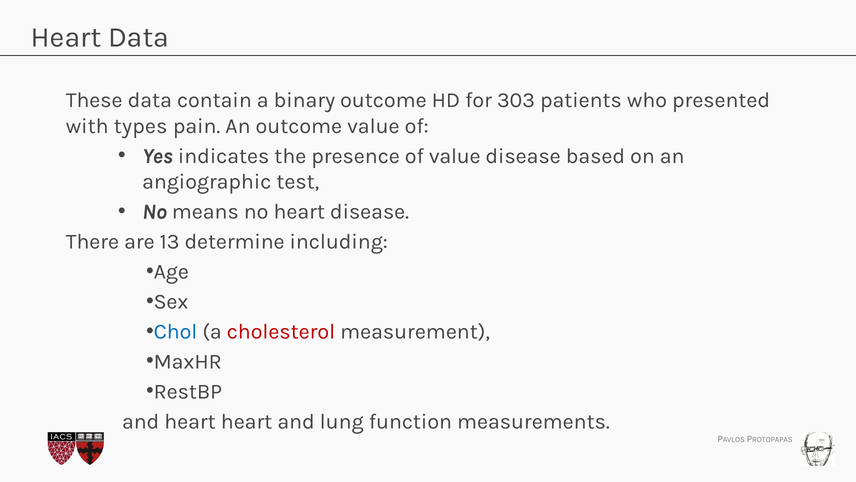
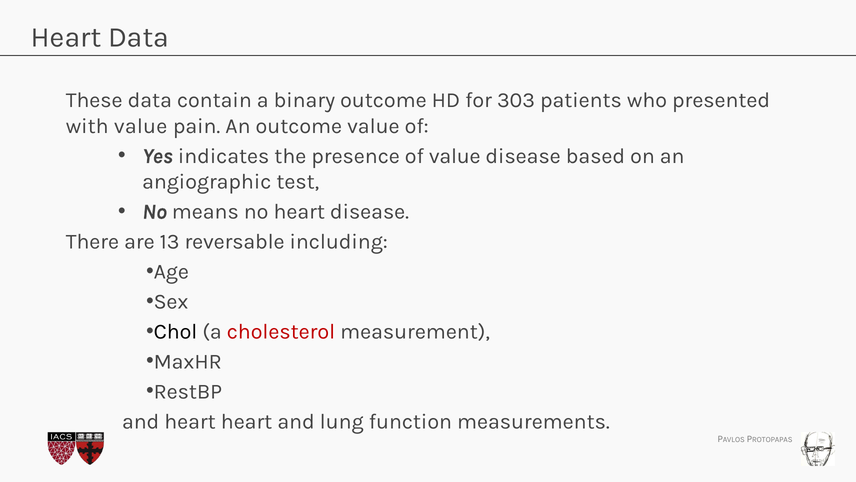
with types: types -> value (141, 126)
determine: determine -> reversable (235, 241)
Chol colour: blue -> black (175, 331)
